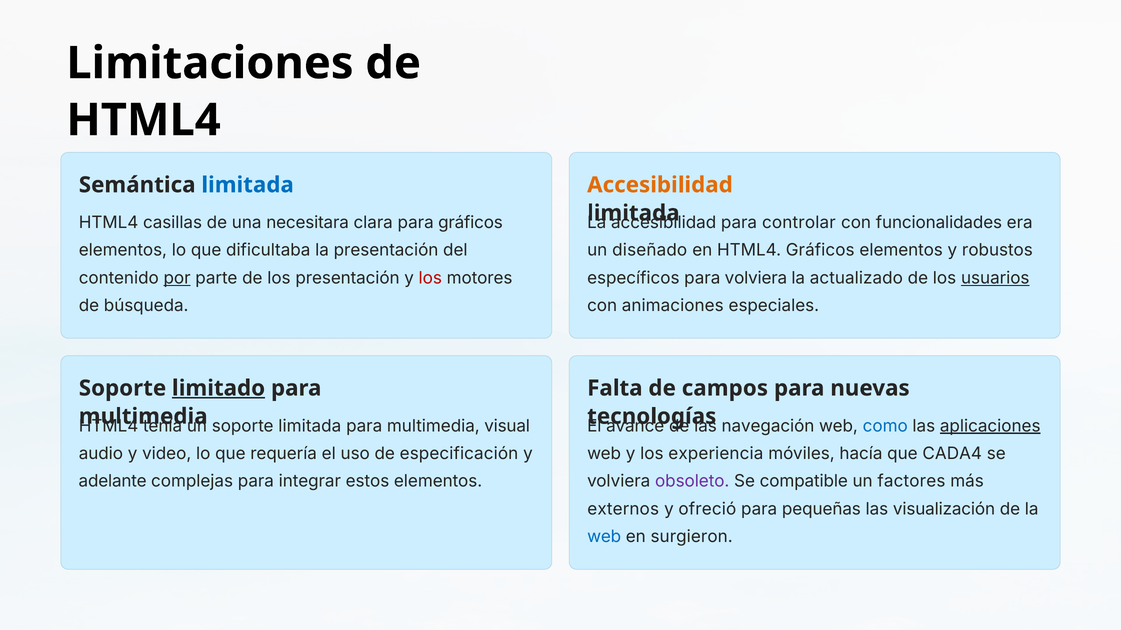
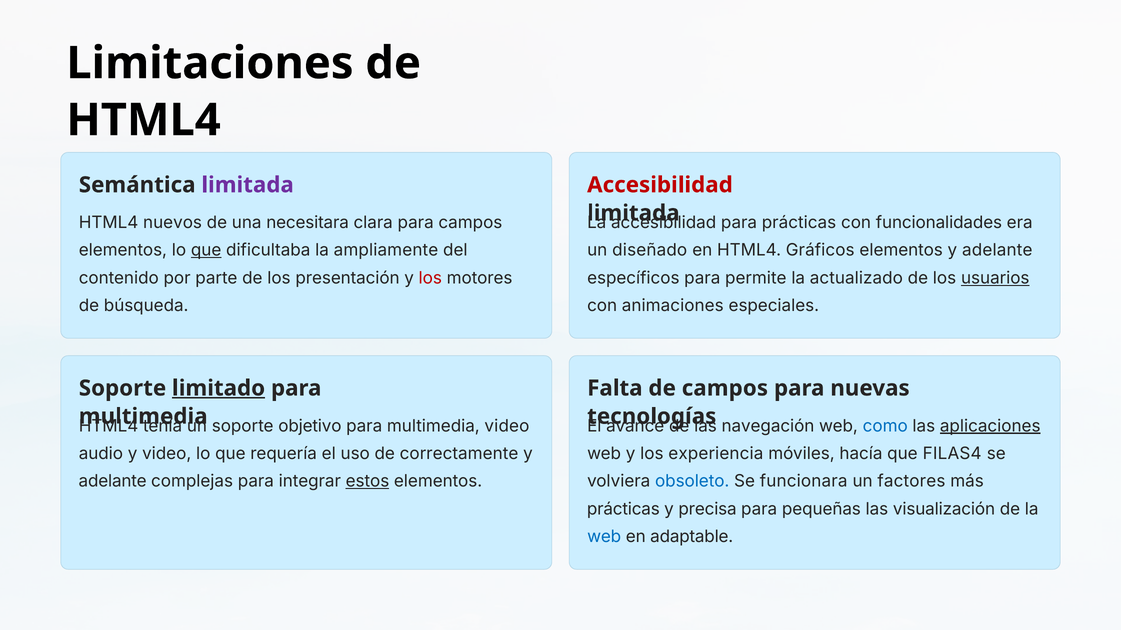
limitada colour: blue -> purple (248, 185)
Accesibilidad colour: orange -> red (660, 185)
casillas: casillas -> nuevos (173, 223)
para gráficos: gráficos -> campos (470, 223)
para controlar: controlar -> prácticas (799, 223)
que underline: none -> present (206, 251)
la presentación: presentación -> ampliamente (386, 251)
elementos y robustos: robustos -> adelante (997, 251)
por underline: present -> none (177, 278)
para volviera: volviera -> permite (756, 278)
soporte limitada: limitada -> objetivo (310, 426)
multimedia visual: visual -> video (507, 426)
especificación: especificación -> correctamente (459, 454)
CADA4: CADA4 -> FILAS4 (952, 454)
estos underline: none -> present (367, 482)
obsoleto colour: purple -> blue (692, 482)
compatible: compatible -> funcionara (804, 482)
externos: externos -> prácticas (623, 510)
ofreció: ofreció -> precisa (708, 510)
surgieron: surgieron -> adaptable (692, 537)
